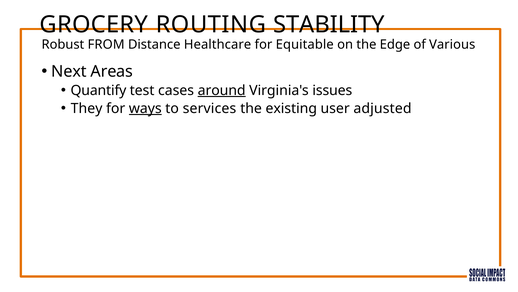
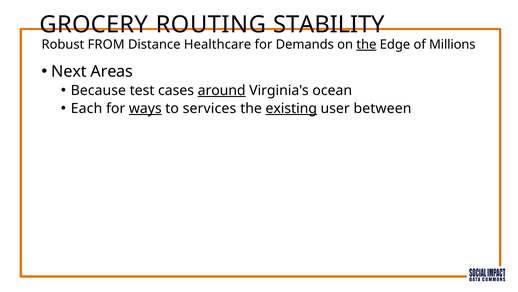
Equitable: Equitable -> Demands (305, 45)
the underline: none -> present (366, 45)
Various: Various -> Millions (452, 45)
Quantify: Quantify -> Because (98, 90)
issues: issues -> ocean (332, 90)
They: They -> Each (87, 108)
existing underline: none -> present (291, 108)
adjusted: adjusted -> between (383, 108)
